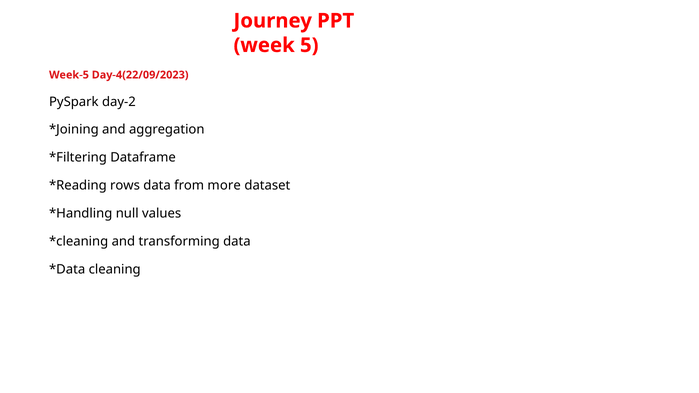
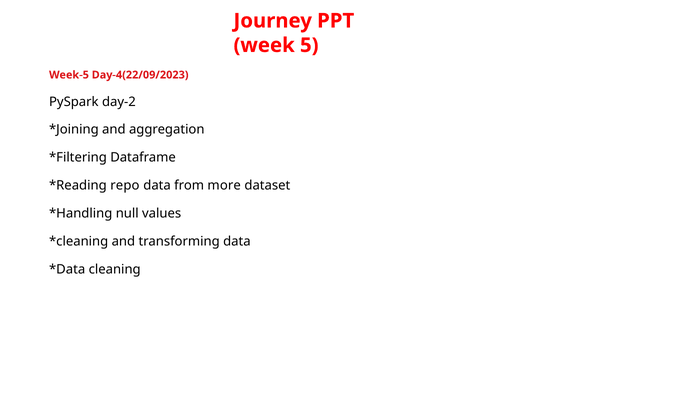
rows: rows -> repo (125, 186)
